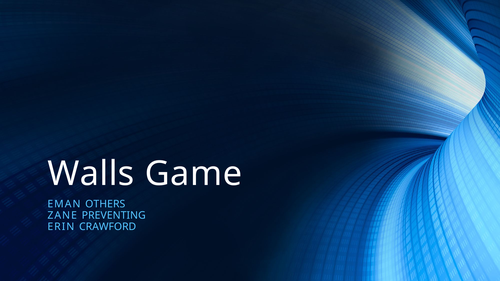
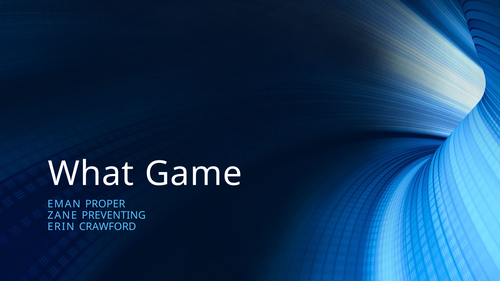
Walls: Walls -> What (91, 174)
OTHERS: OTHERS -> PROPER (105, 204)
